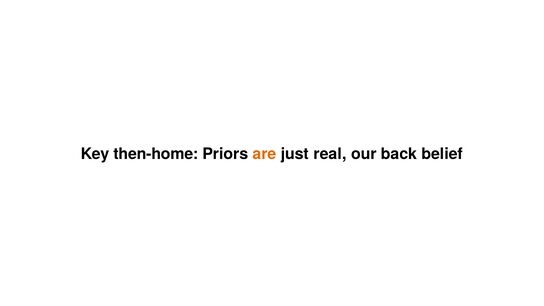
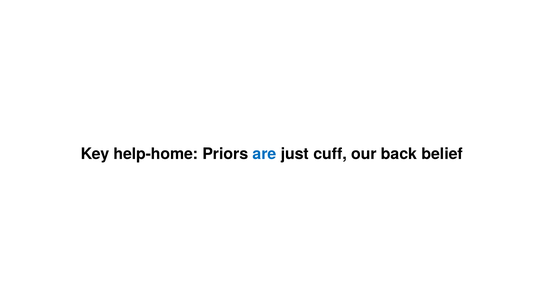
then-home: then-home -> help-home (156, 154)
are colour: orange -> blue (264, 154)
real: real -> cuff (330, 154)
